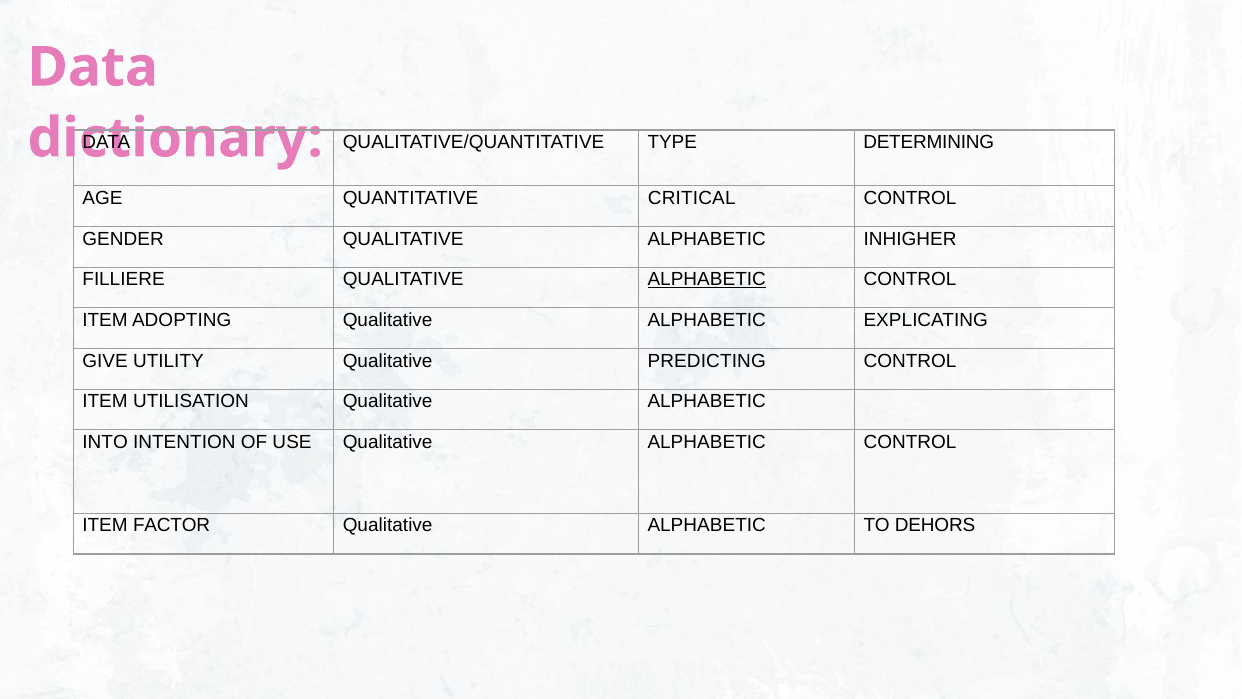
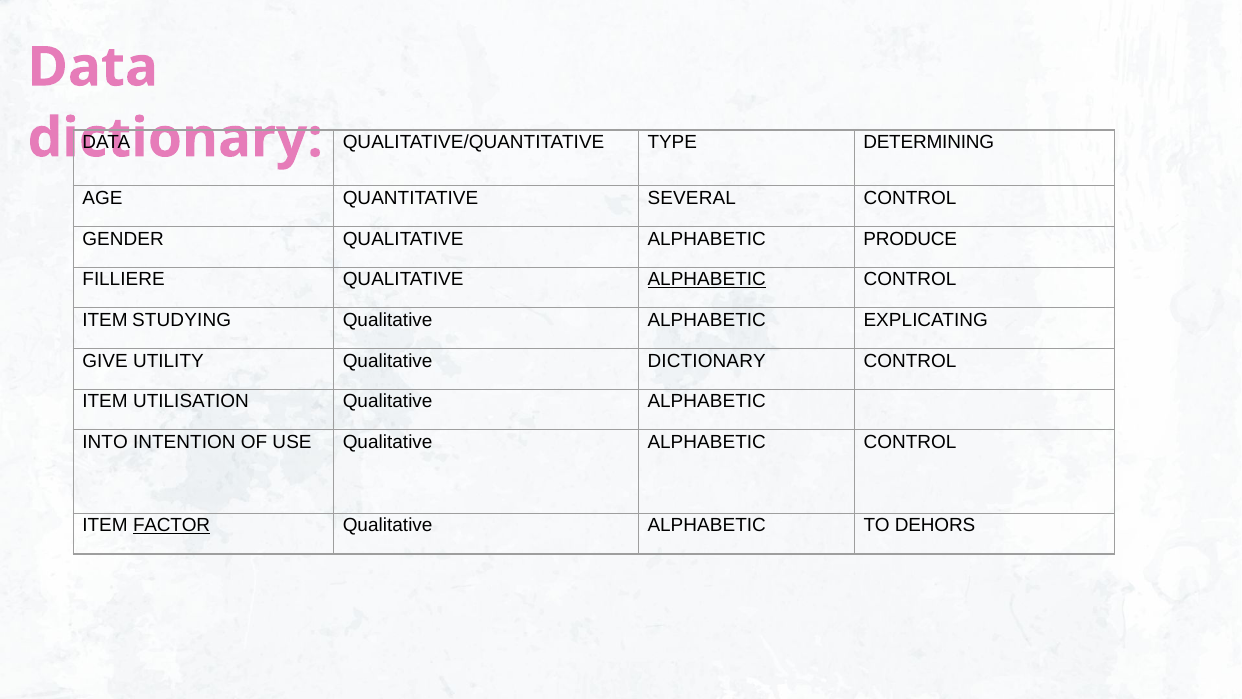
CRITICAL: CRITICAL -> SEVERAL (692, 198)
INHIGHER: INHIGHER -> PRODUCE (910, 239)
ADOPTING: ADOPTING -> STUDYING (182, 320)
Qualitative PREDICTING: PREDICTING -> DICTIONARY (707, 361)
FACTOR underline: none -> present (172, 525)
